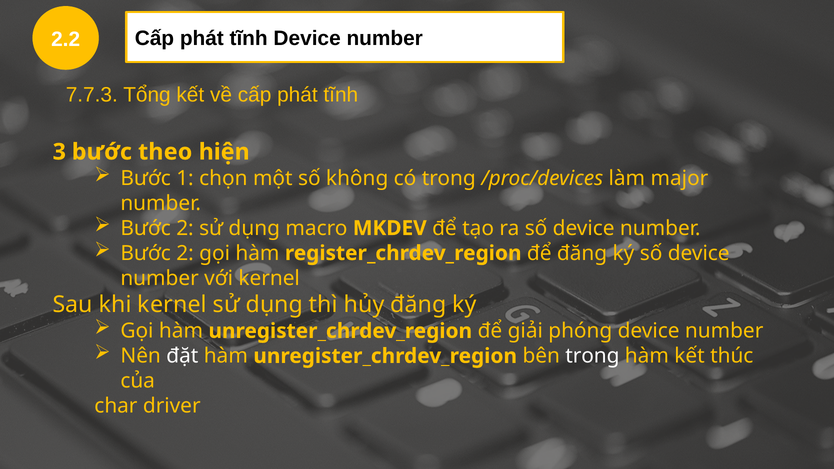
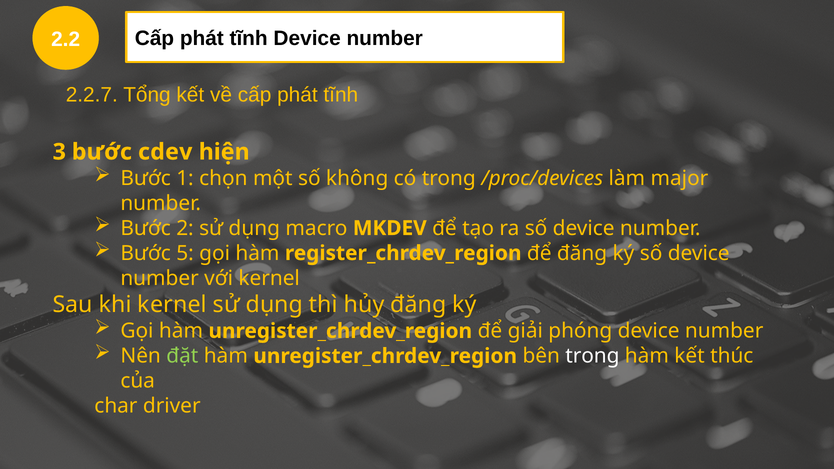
7.7.3: 7.7.3 -> 2.2.7 (92, 95)
theo: theo -> cdev (165, 152)
2: 2 -> 5 (185, 253)
đặt colour: white -> light green (182, 356)
